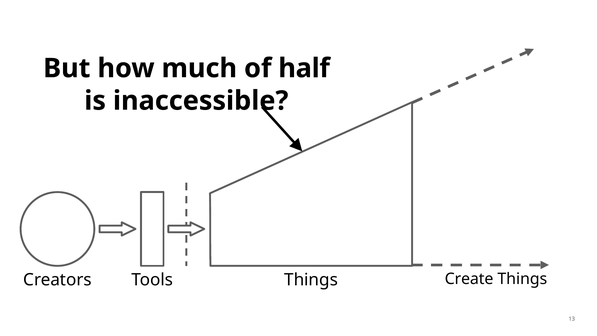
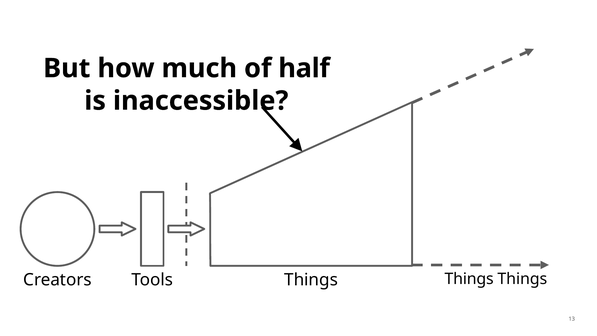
Create: Create -> Things (469, 279)
